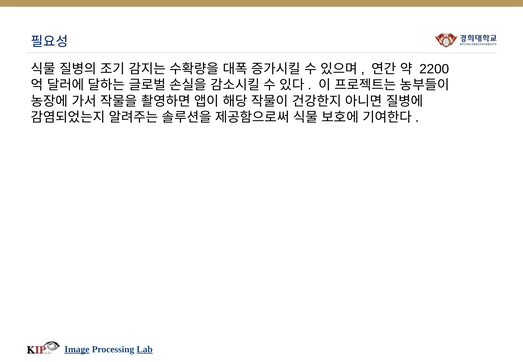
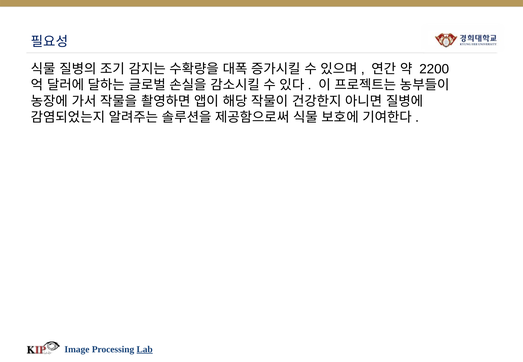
Image underline: present -> none (77, 349)
